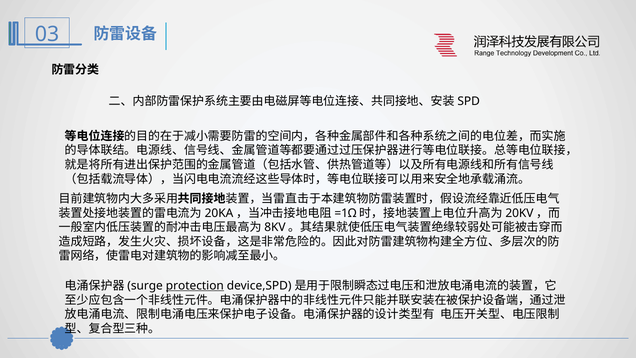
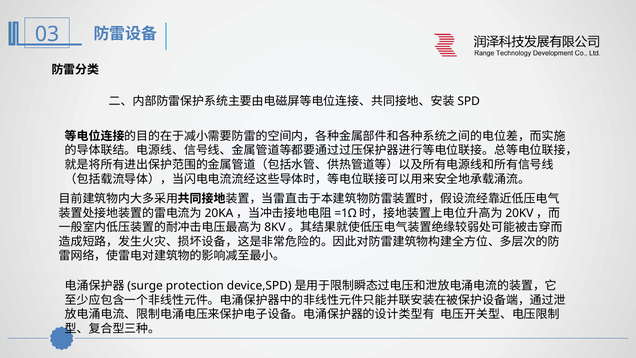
protection underline: present -> none (195, 286)
